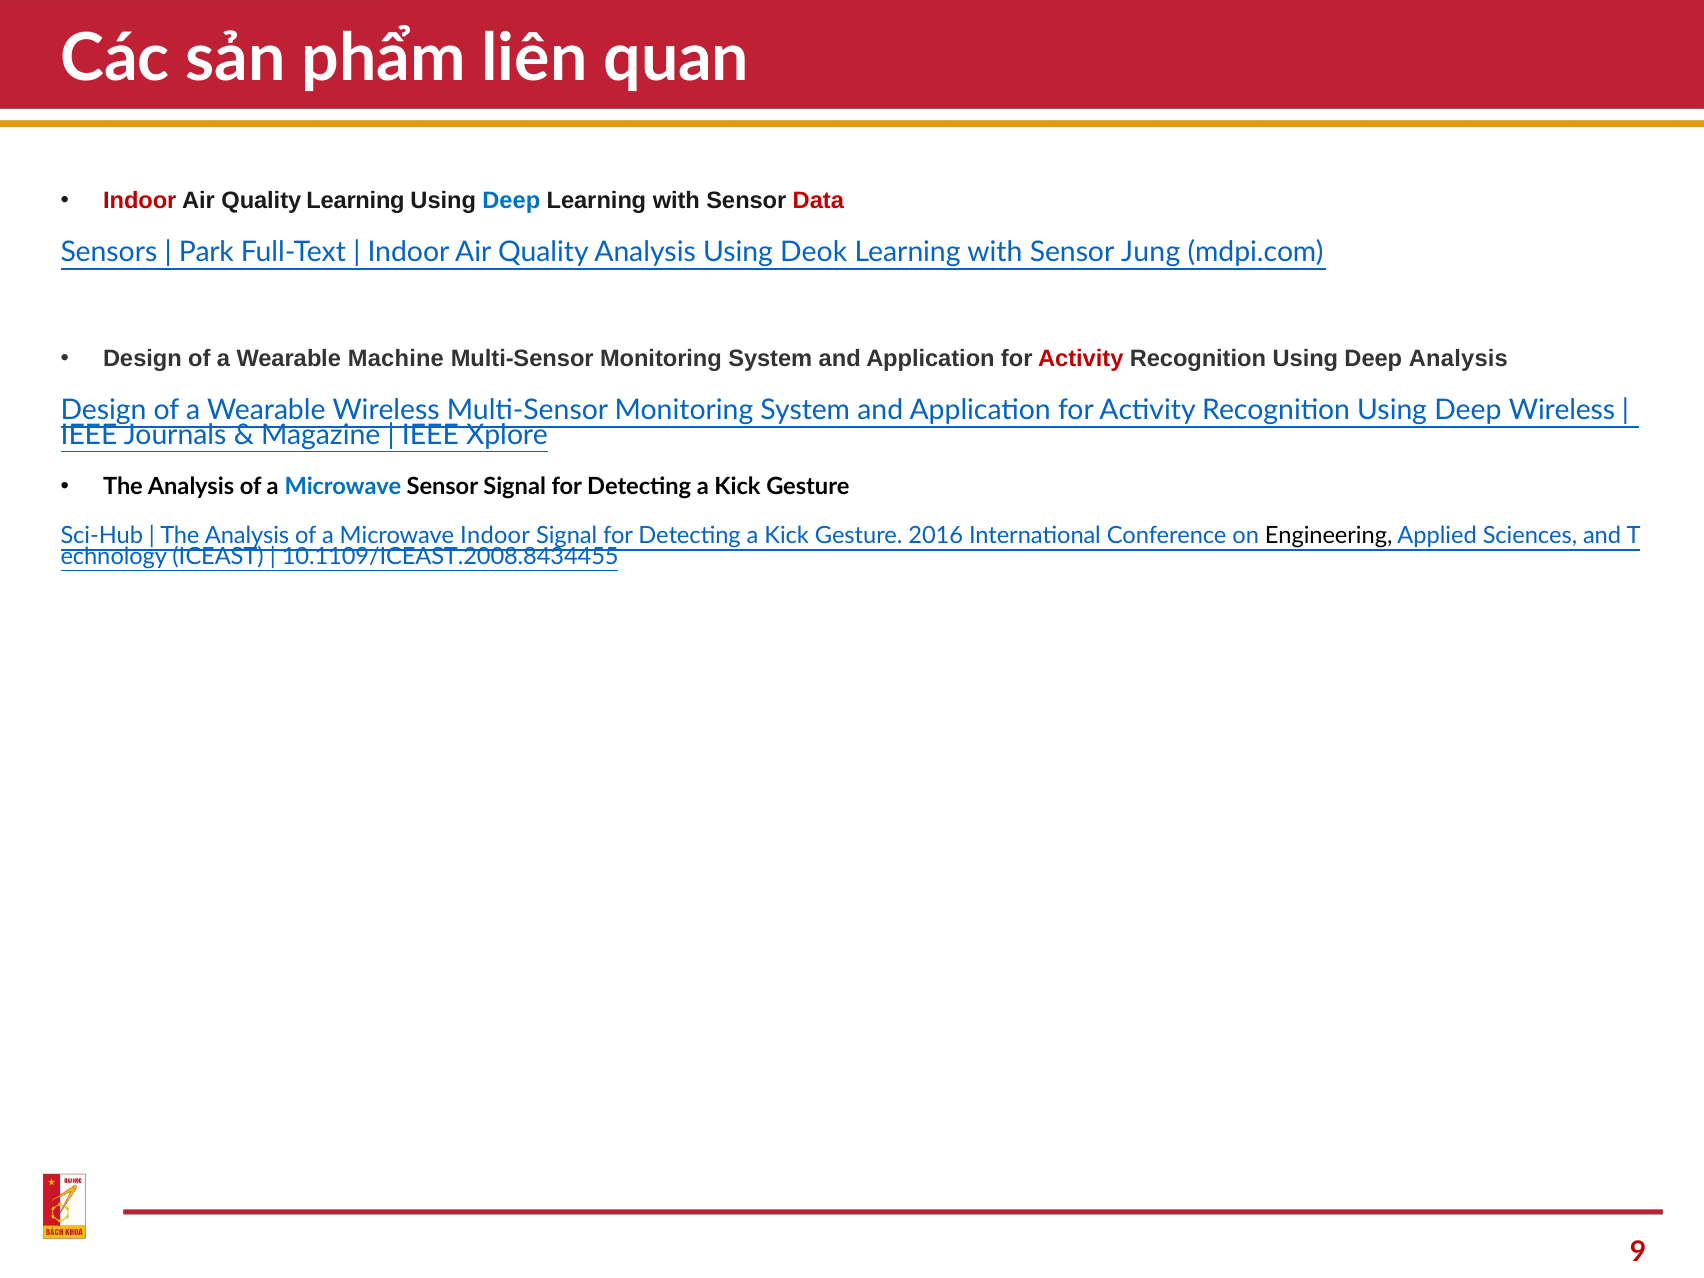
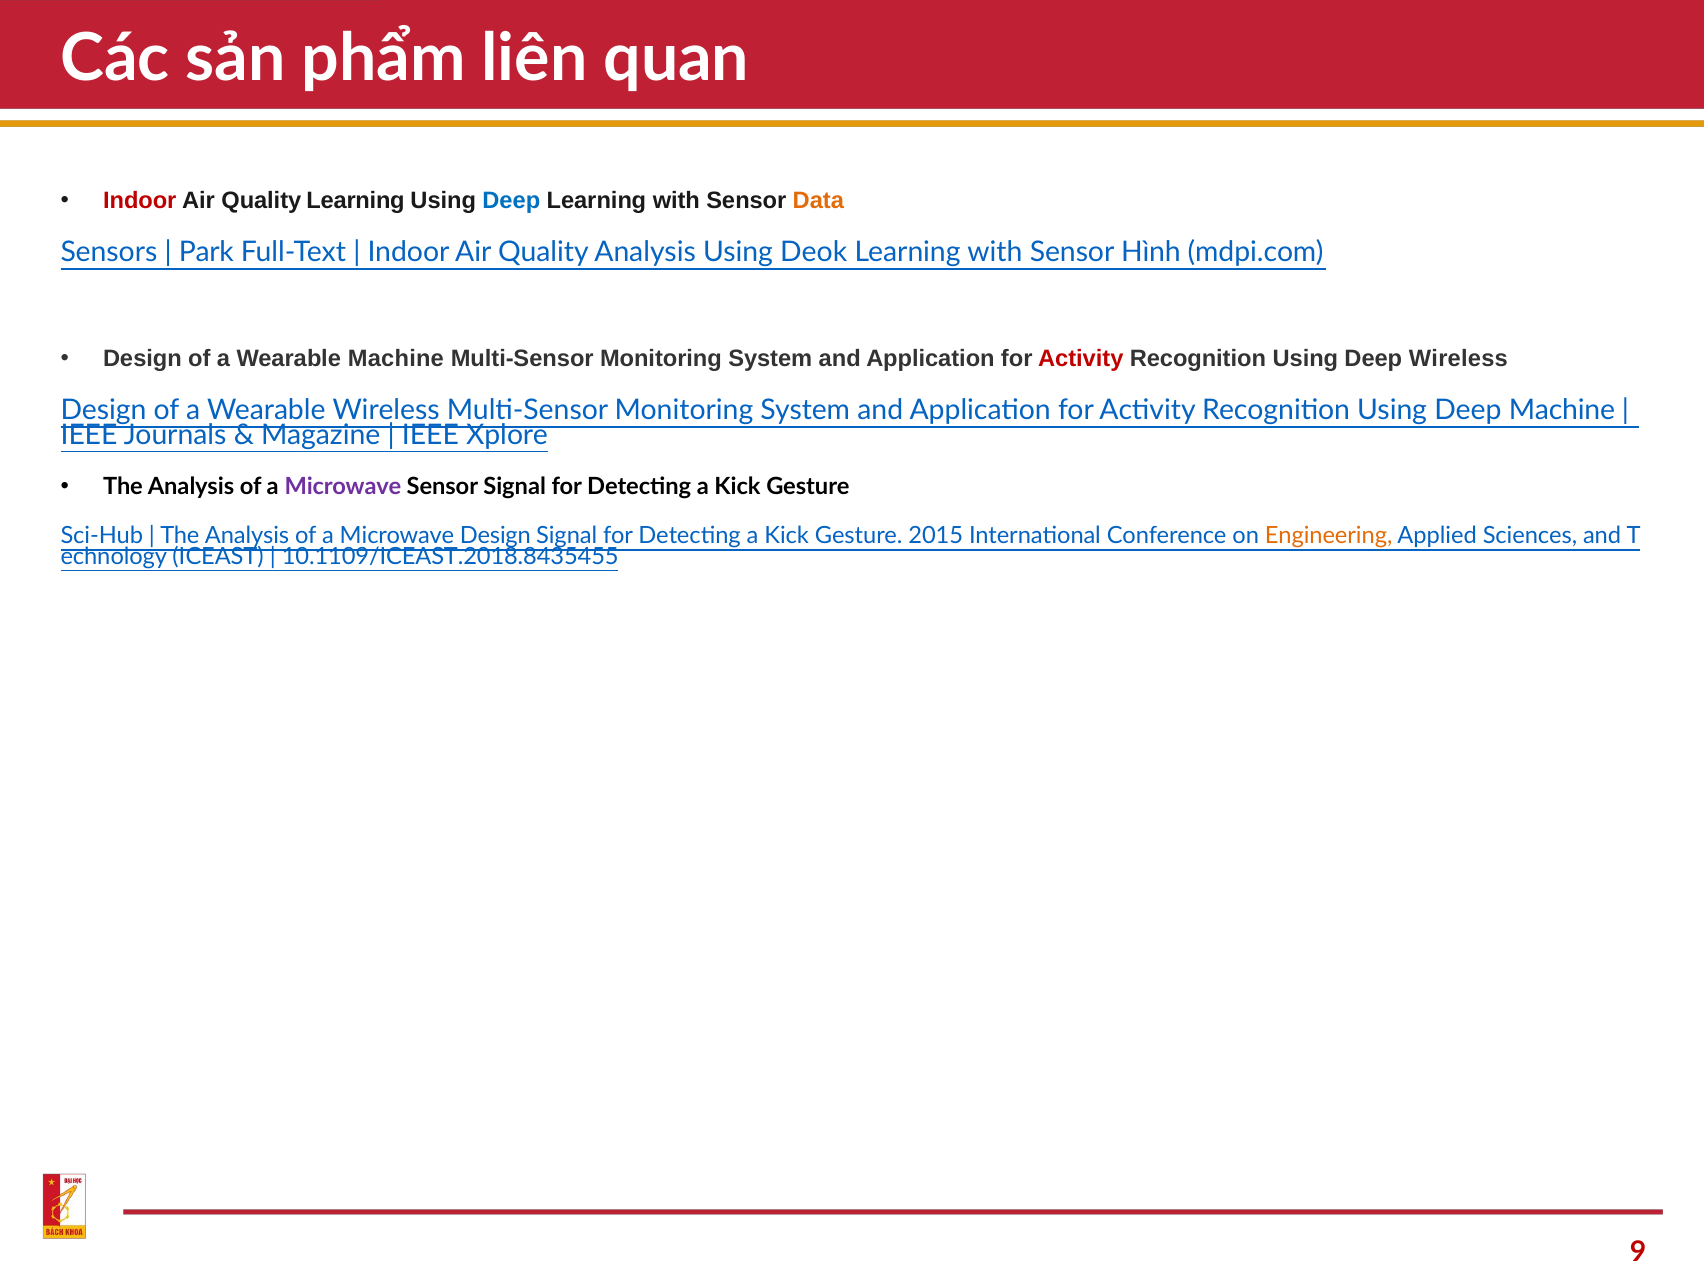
Data colour: red -> orange (818, 200)
Jung: Jung -> Hình (1151, 252)
Deep Analysis: Analysis -> Wireless (1458, 358)
Deep Wireless: Wireless -> Machine (1562, 410)
Microwave colour: blue -> purple (343, 487)
Microwave Indoor: Indoor -> Design (495, 536)
2016: 2016 -> 2015 (936, 536)
Engineering colour: black -> orange (1329, 536)
10.1109/ICEAST.2008.8434455: 10.1109/ICEAST.2008.8434455 -> 10.1109/ICEAST.2018.8435455 (450, 556)
